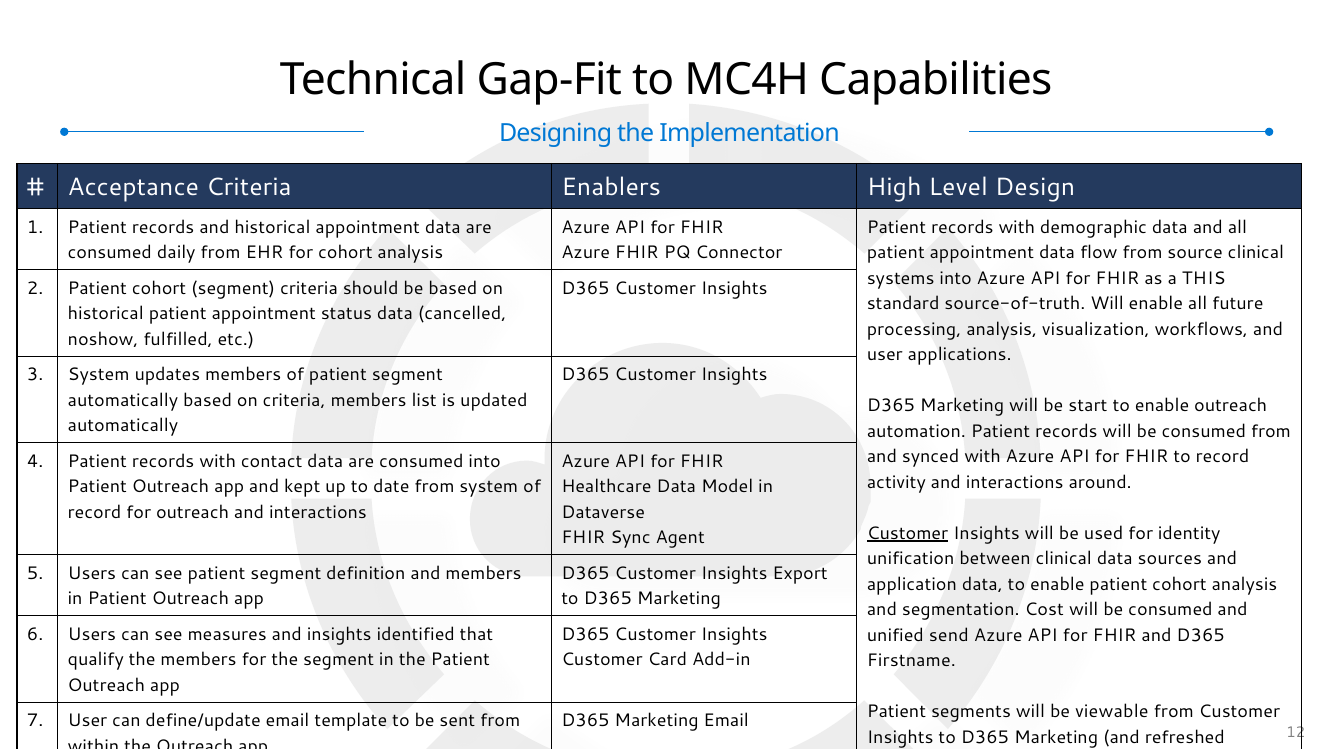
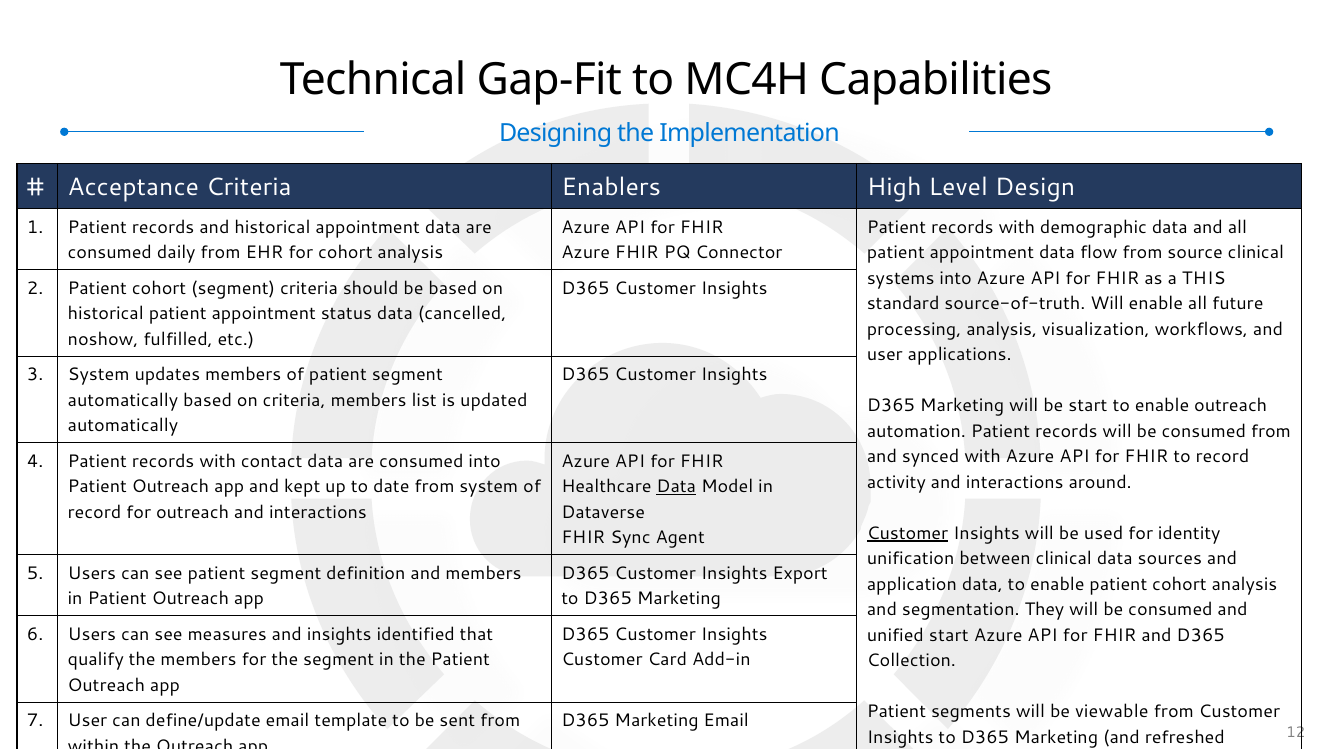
Data underline: none -> present (676, 487)
Cost: Cost -> They (1044, 610)
unified send: send -> start (949, 635)
Firstname: Firstname -> Collection (911, 661)
